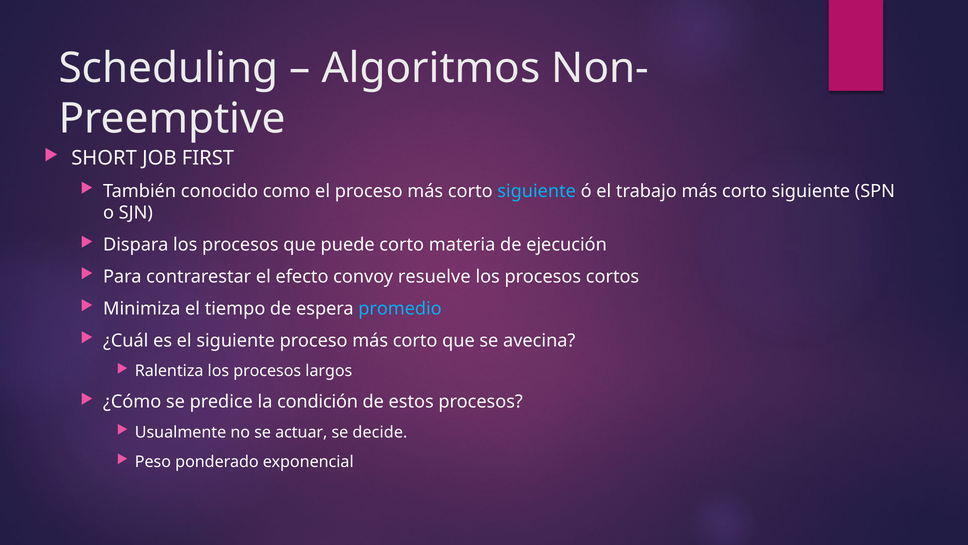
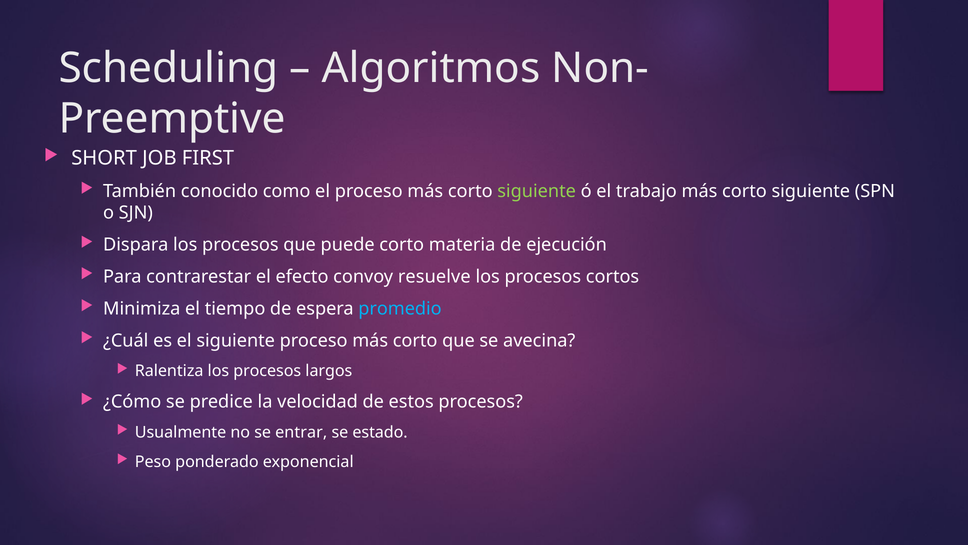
siguiente colour: light blue -> light green (537, 191)
condición: condición -> velocidad (318, 402)
actuar: actuar -> entrar (301, 432)
decide: decide -> estado (380, 432)
